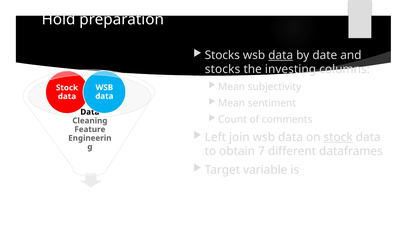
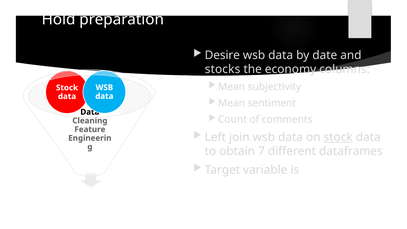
Stocks: Stocks -> Desire (222, 55)
data underline: present -> none (281, 55)
investing: investing -> economy (291, 69)
